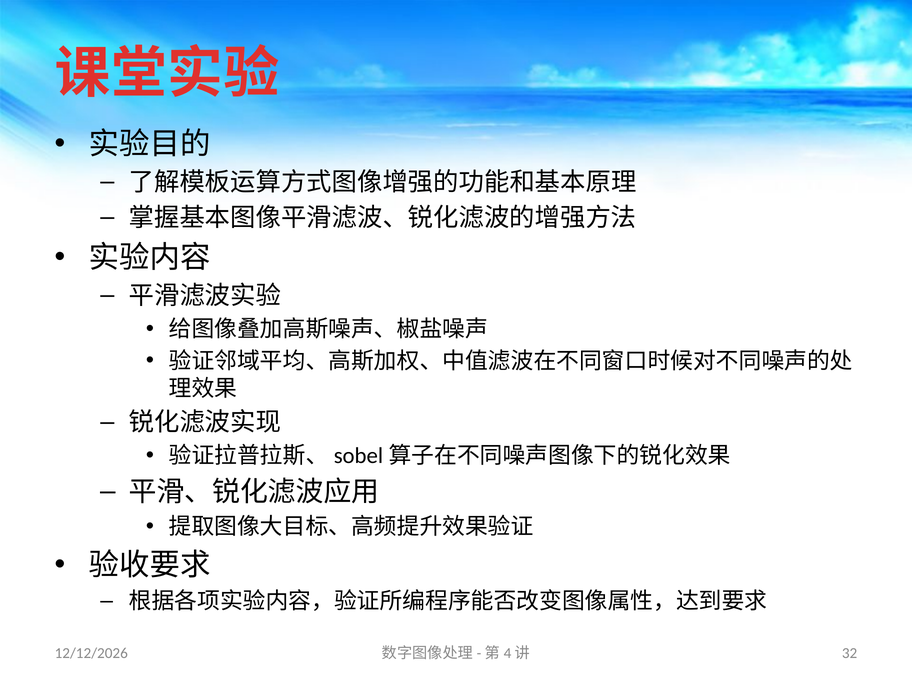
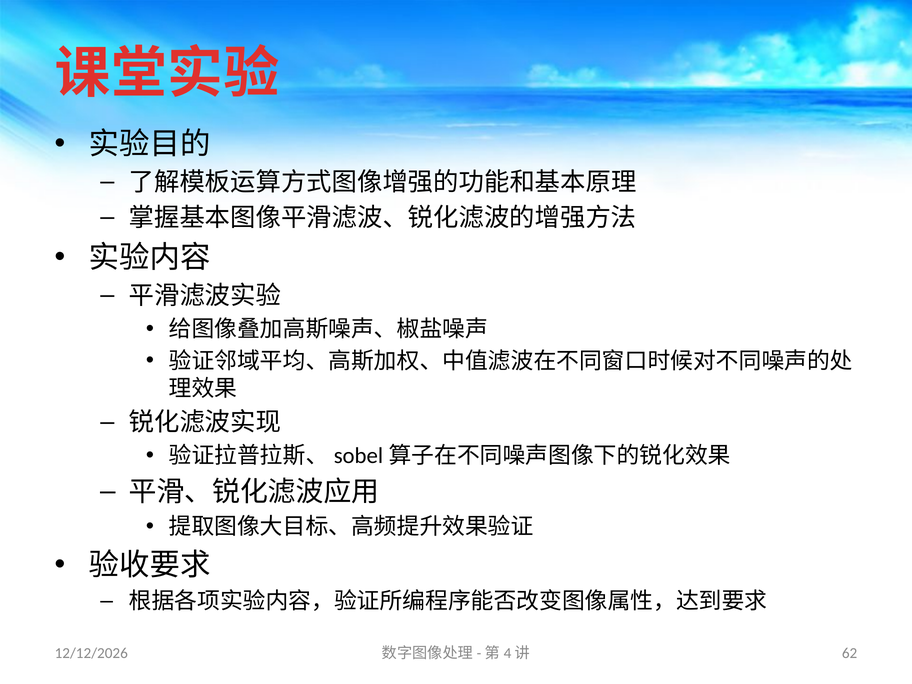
32: 32 -> 62 (850, 653)
